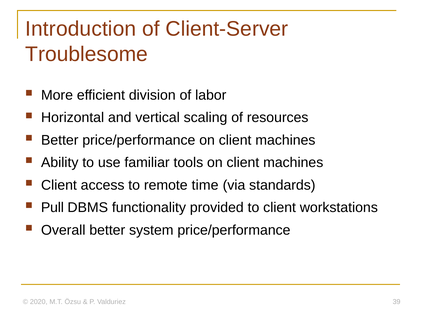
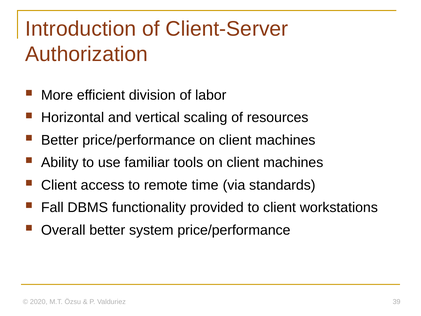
Troublesome: Troublesome -> Authorization (87, 54)
Pull: Pull -> Fall (52, 207)
